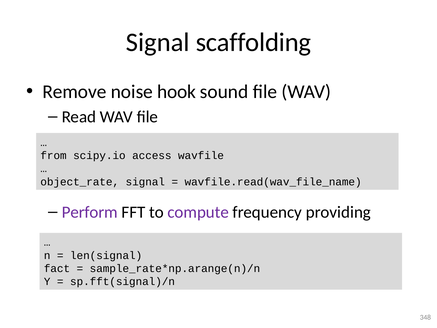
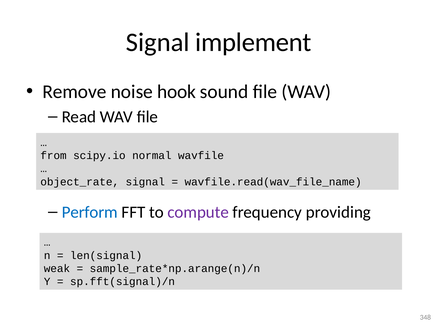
scaffolding: scaffolding -> implement (253, 42)
access: access -> normal (152, 155)
Perform colour: purple -> blue (90, 212)
fact: fact -> weak (57, 268)
